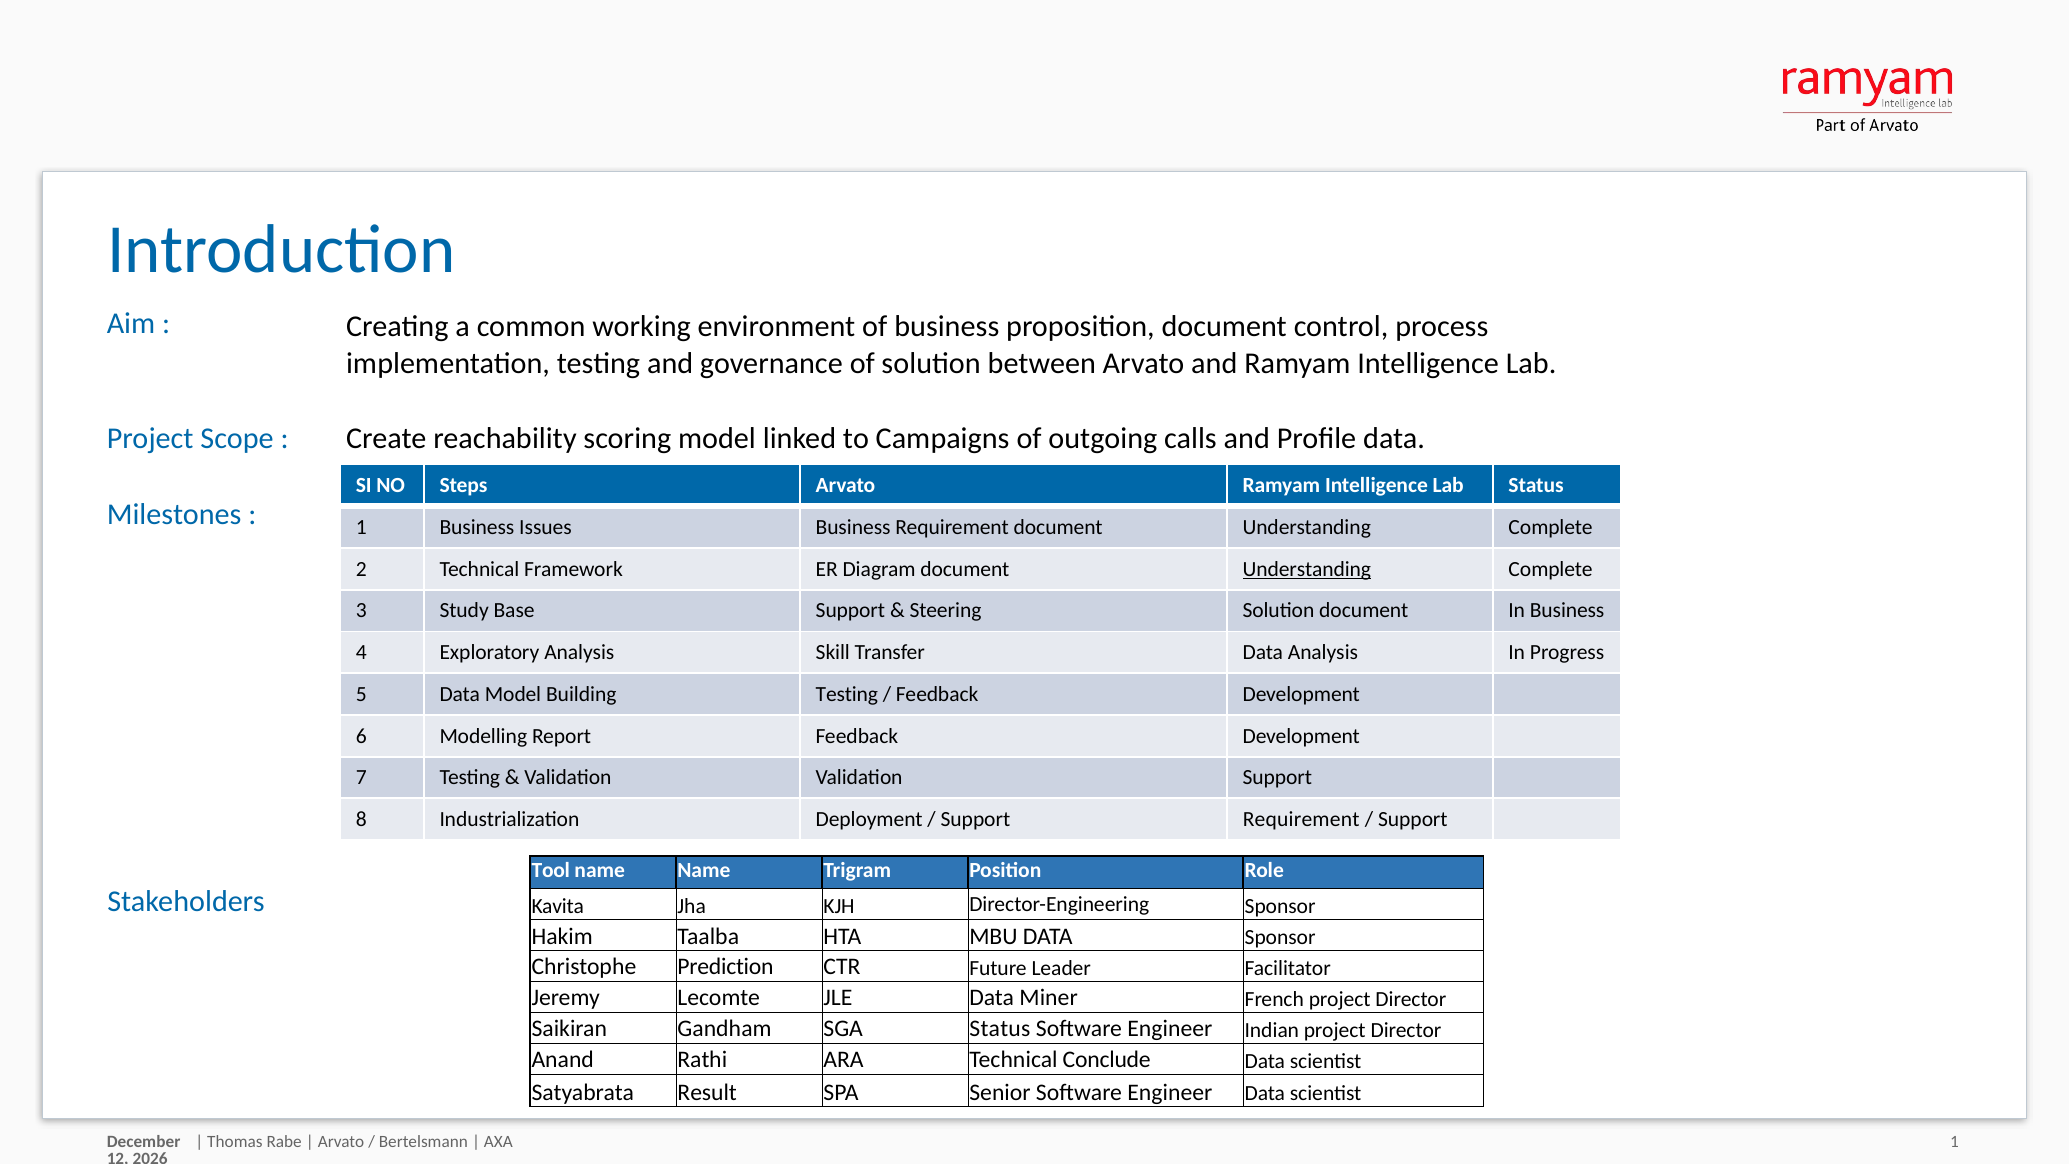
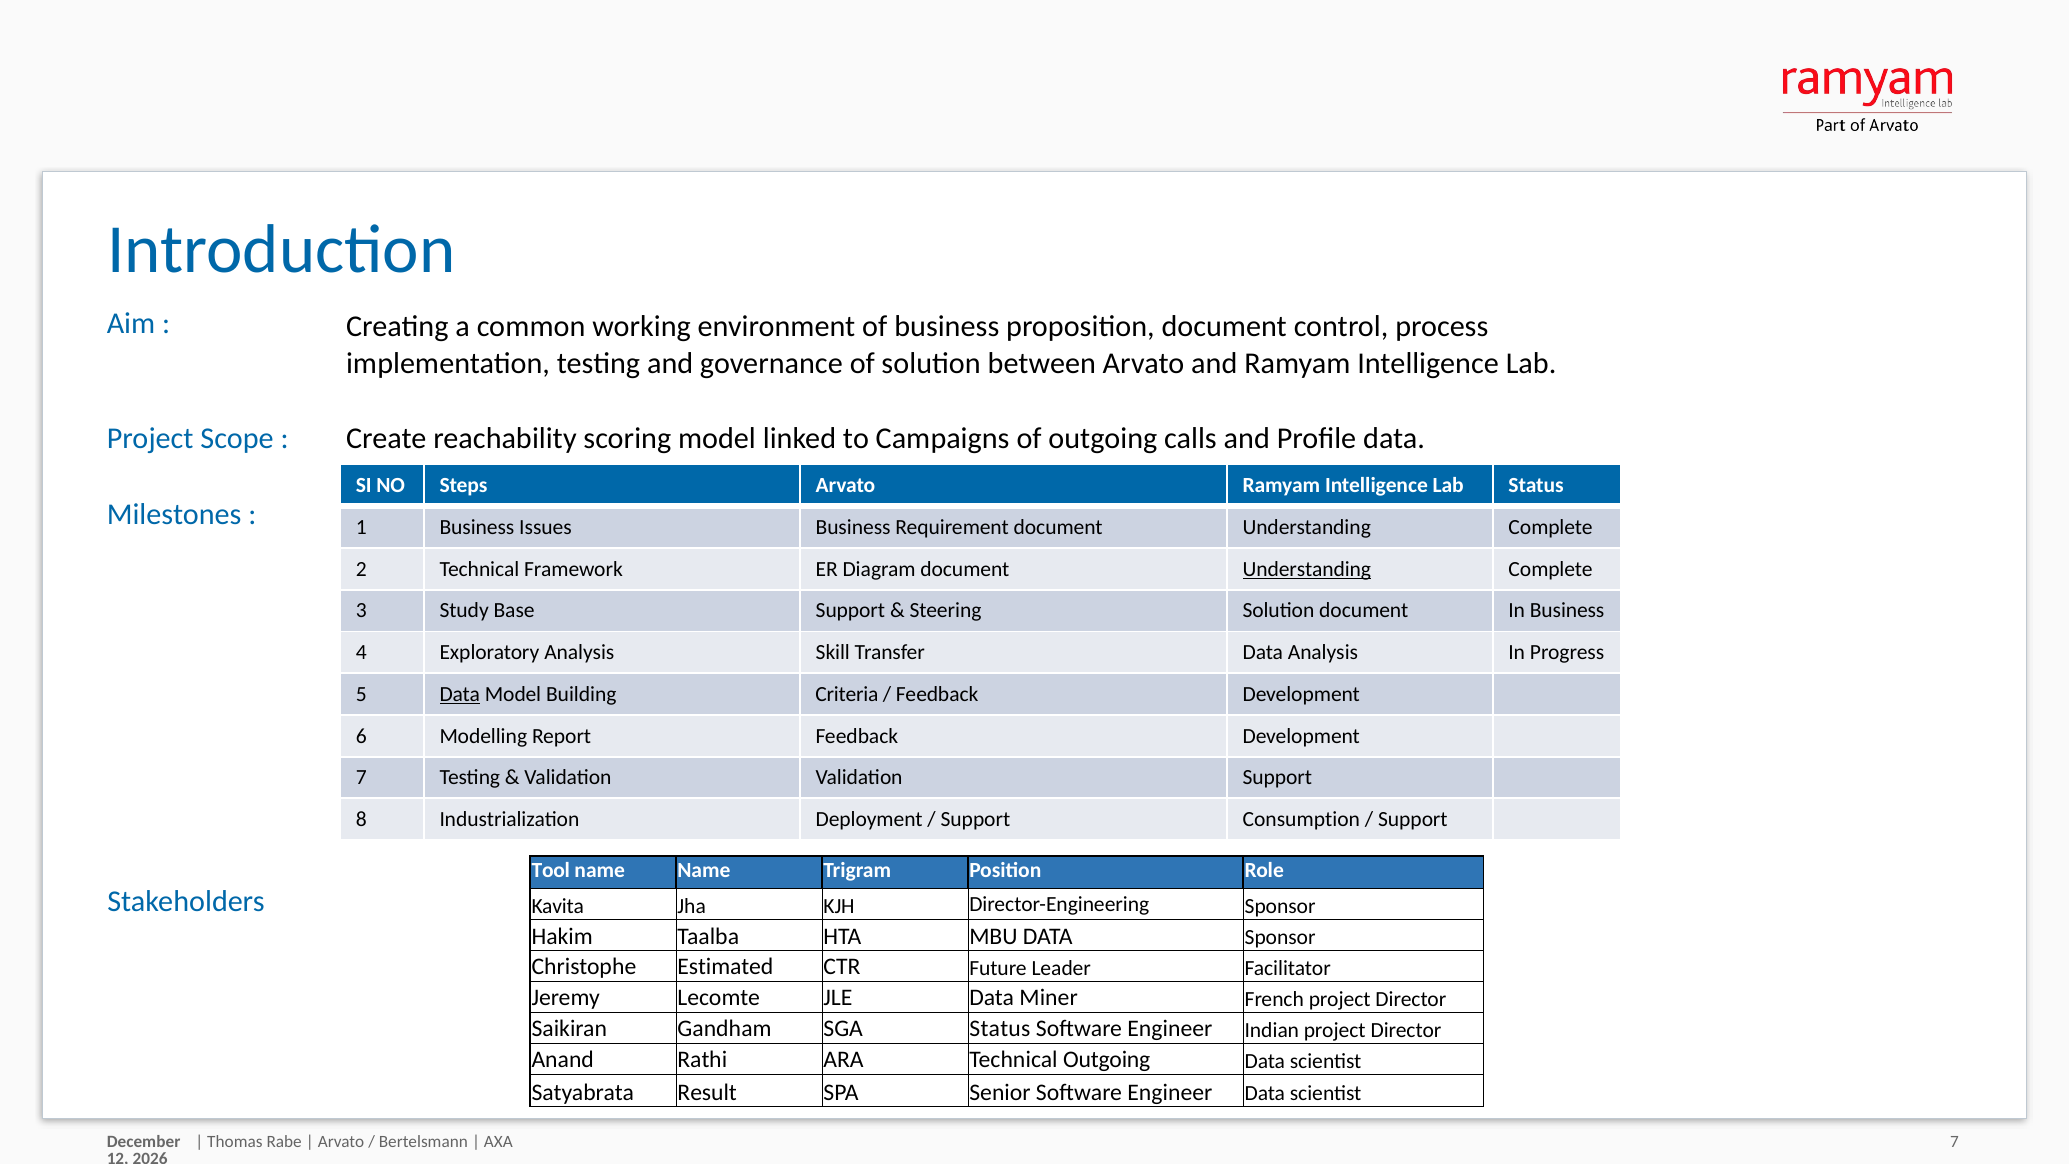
Data underline: none -> present (460, 694)
Building Testing: Testing -> Criteria (847, 694)
Support Requirement: Requirement -> Consumption (1301, 819)
Prediction: Prediction -> Estimated (725, 967)
Technical Conclude: Conclude -> Outgoing (1107, 1060)
AXA 1: 1 -> 7 (1955, 1141)
